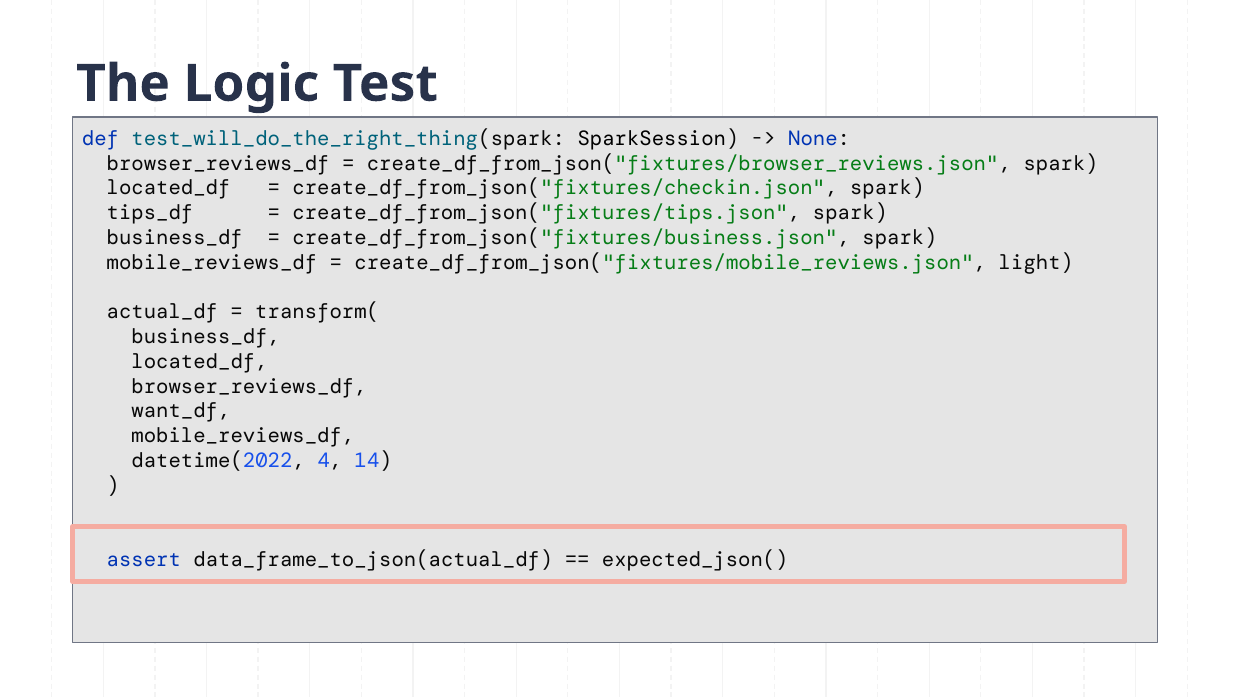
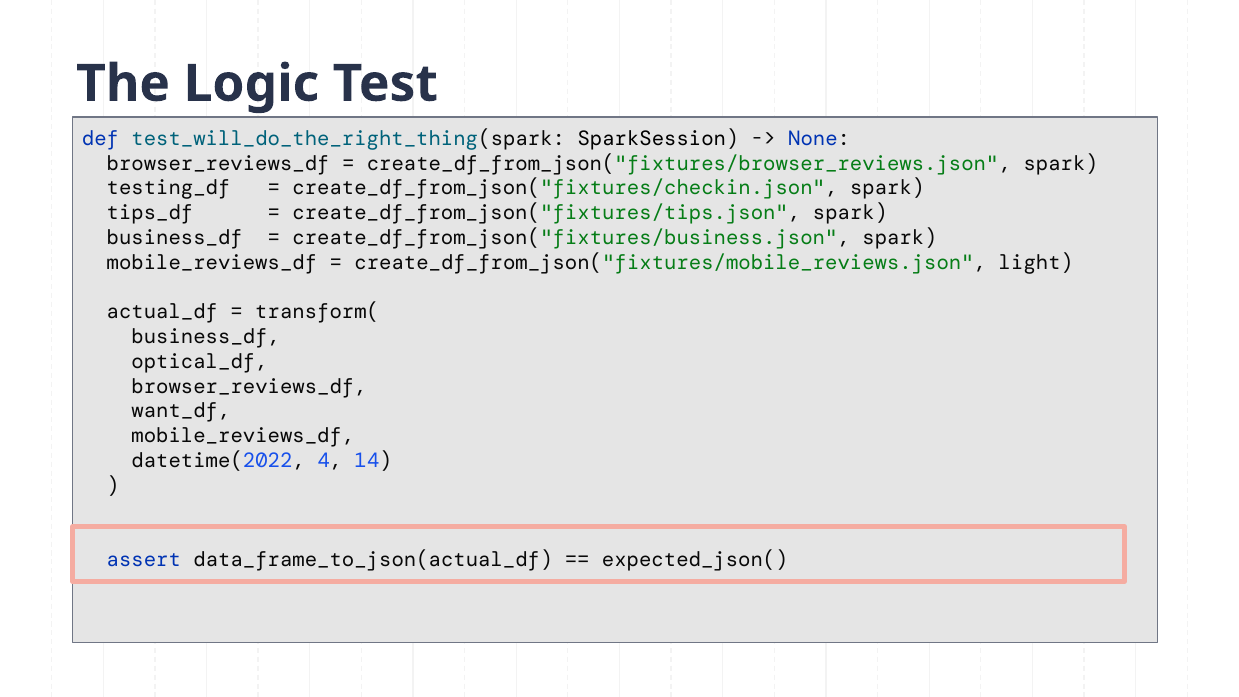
located_df: located_df -> testing_df (169, 188)
located_df: located_df -> optical_df (200, 362)
